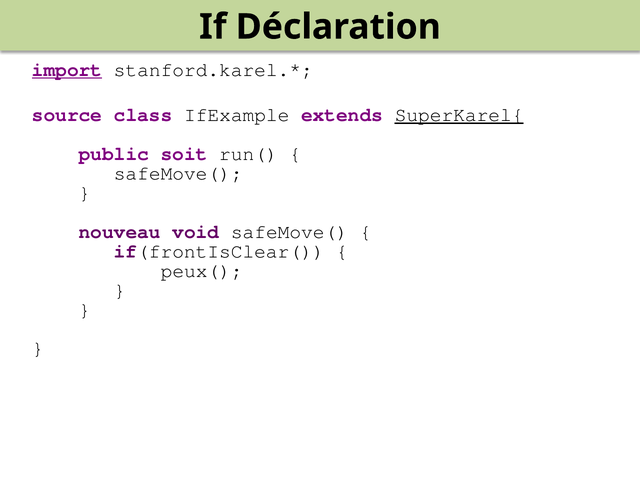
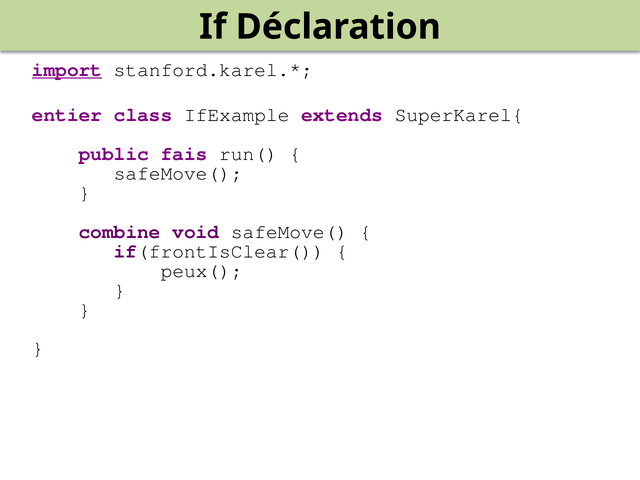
source: source -> entier (67, 115)
SuperKarel{ underline: present -> none (459, 115)
soit: soit -> fais (184, 154)
nouveau: nouveau -> combine (120, 232)
